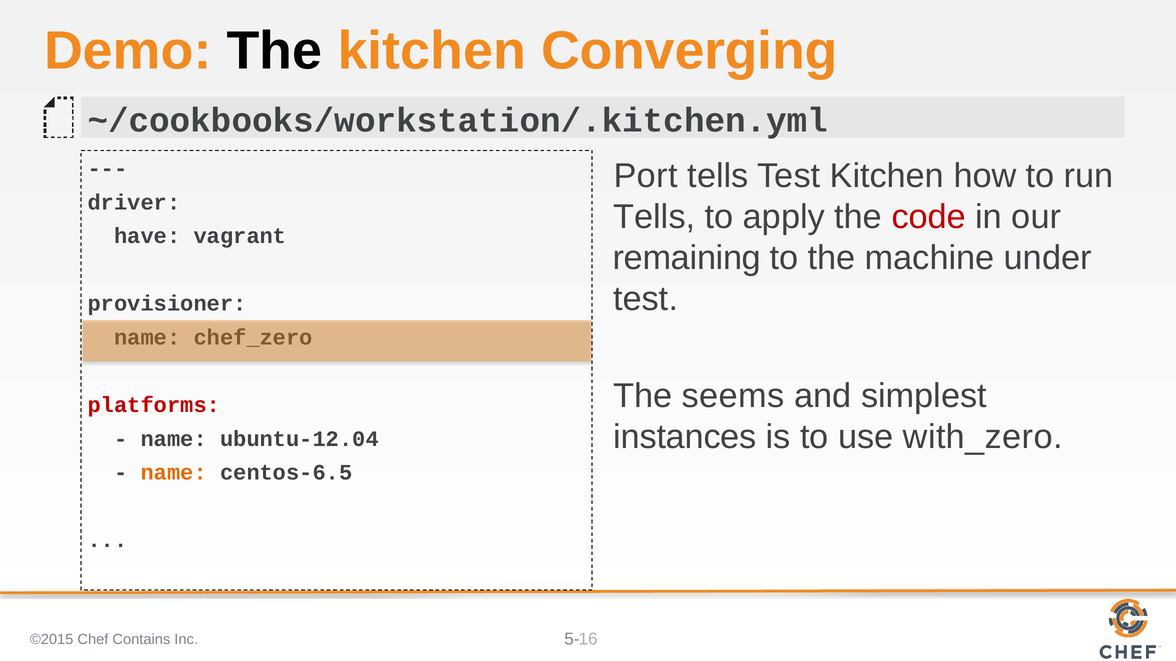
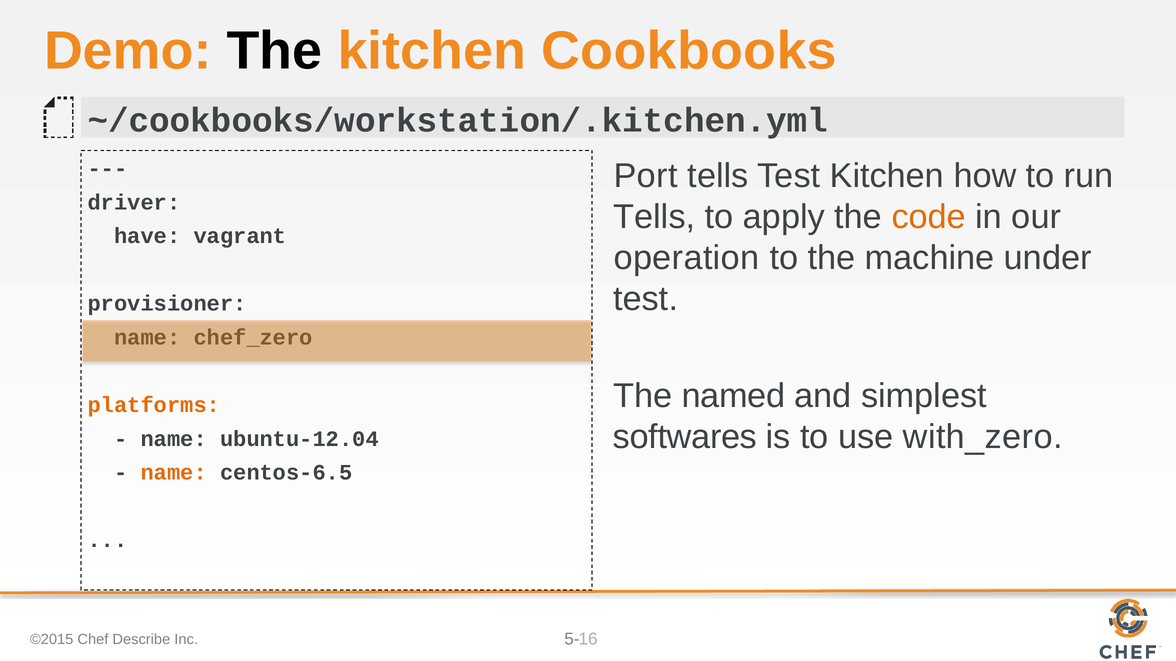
Converging: Converging -> Cookbooks (689, 51)
code colour: red -> orange (929, 217)
remaining: remaining -> operation (687, 258)
seems: seems -> named (733, 396)
platforms colour: red -> orange (154, 405)
instances: instances -> softwares (685, 437)
Contains: Contains -> Describe (141, 640)
